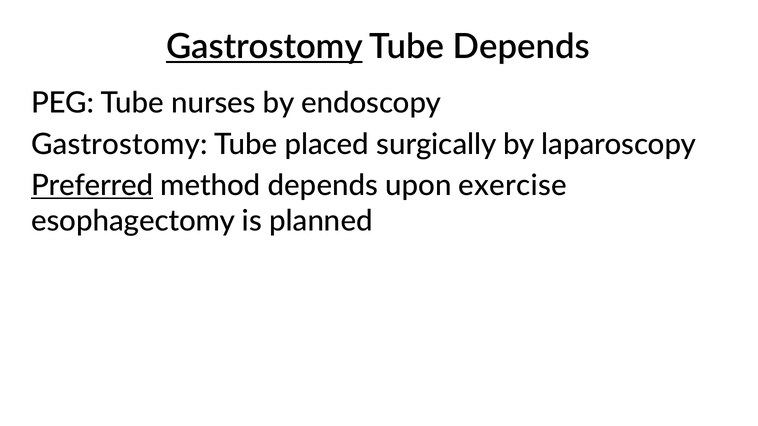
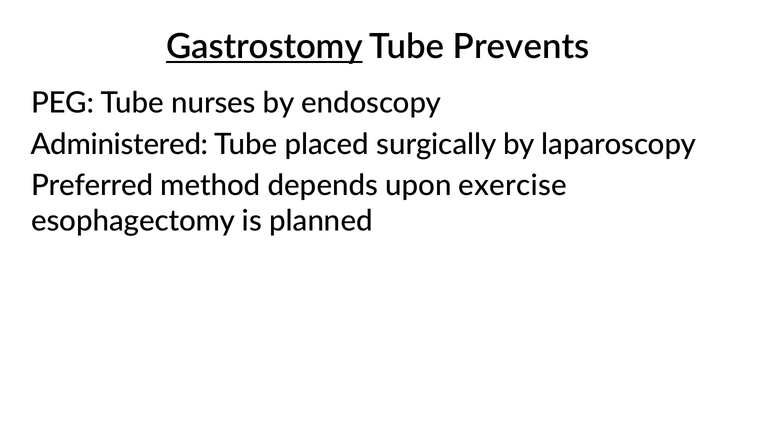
Tube Depends: Depends -> Prevents (521, 47)
Gastrostomy: Gastrostomy -> Administered (120, 144)
Preferred underline: present -> none (92, 186)
